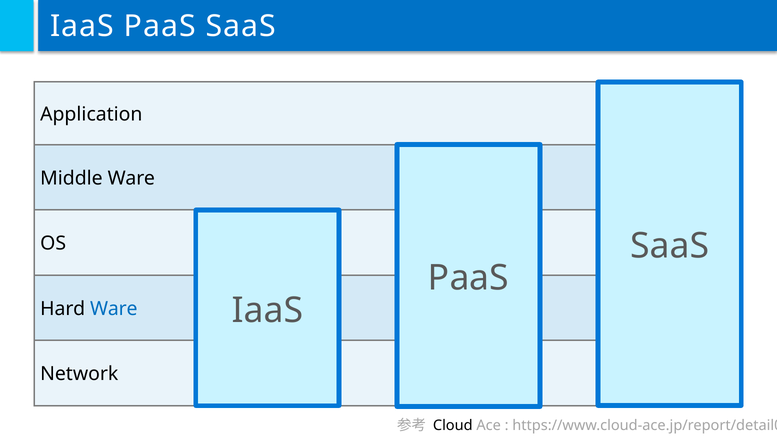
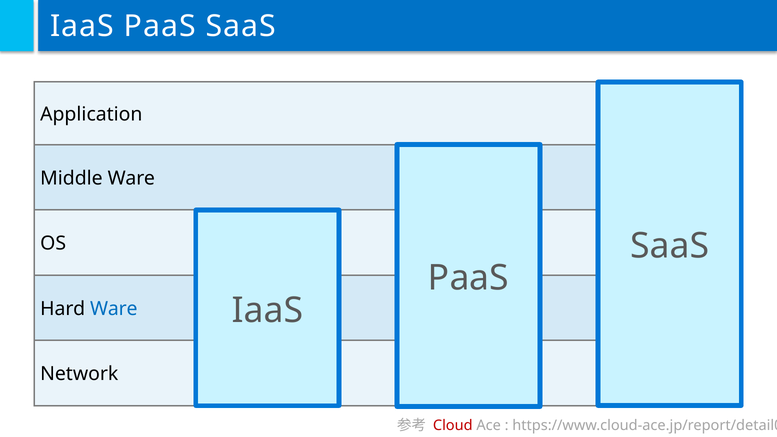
Cloud colour: black -> red (453, 425)
